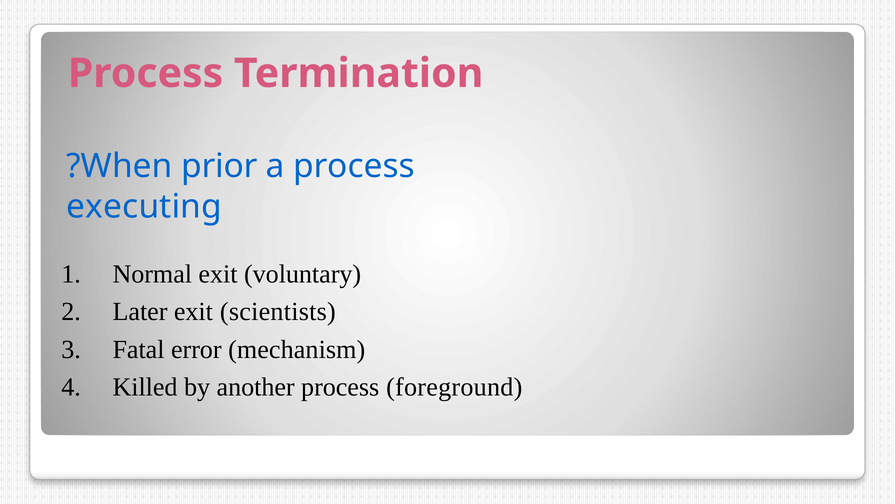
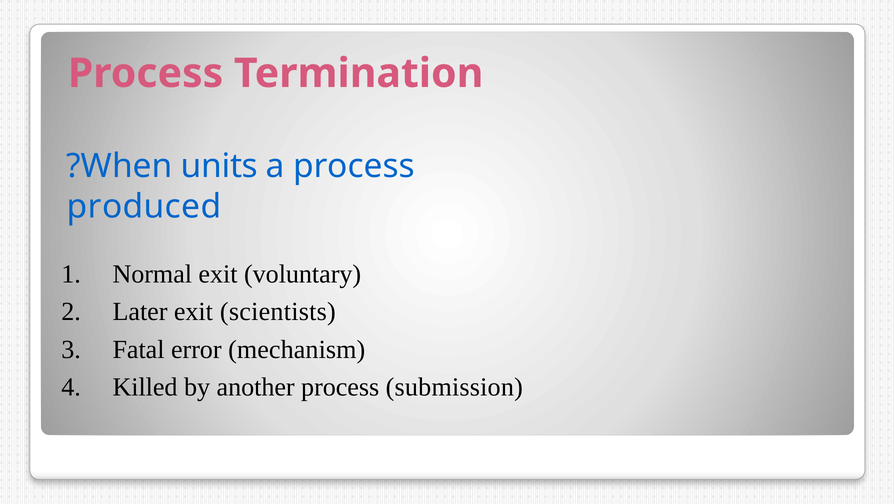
prior: prior -> units (219, 166)
executing: executing -> produced (144, 206)
foreground: foreground -> submission (454, 387)
